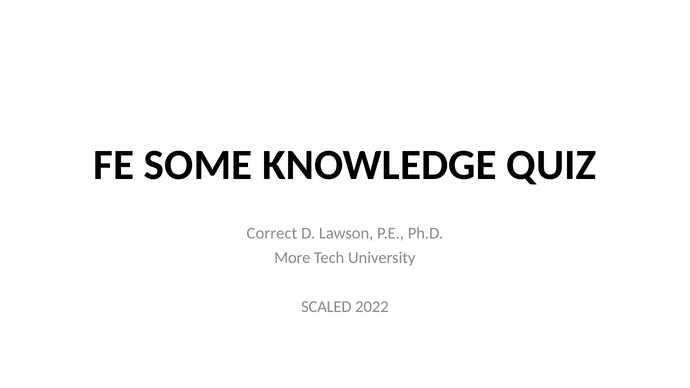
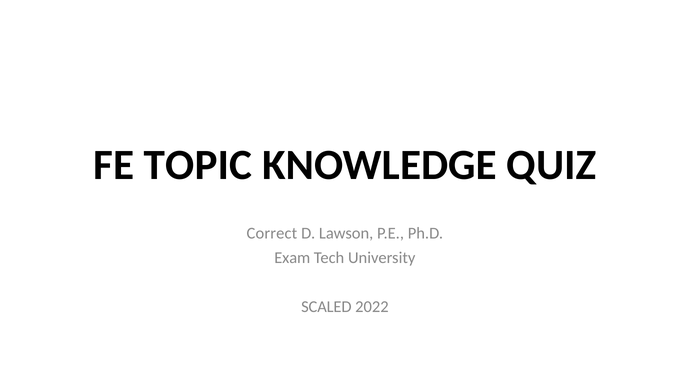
SOME: SOME -> TOPIC (198, 165)
More: More -> Exam (292, 258)
